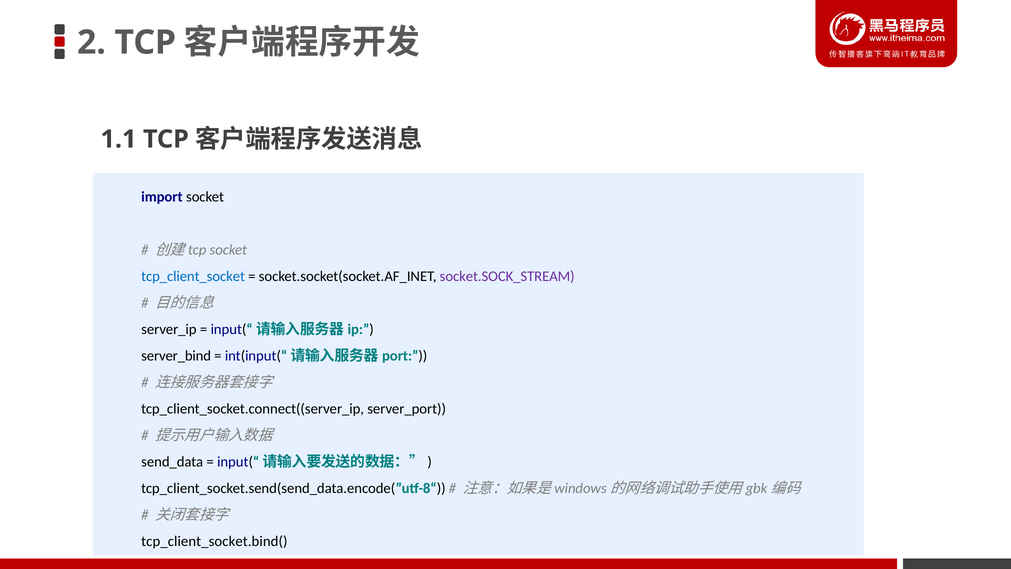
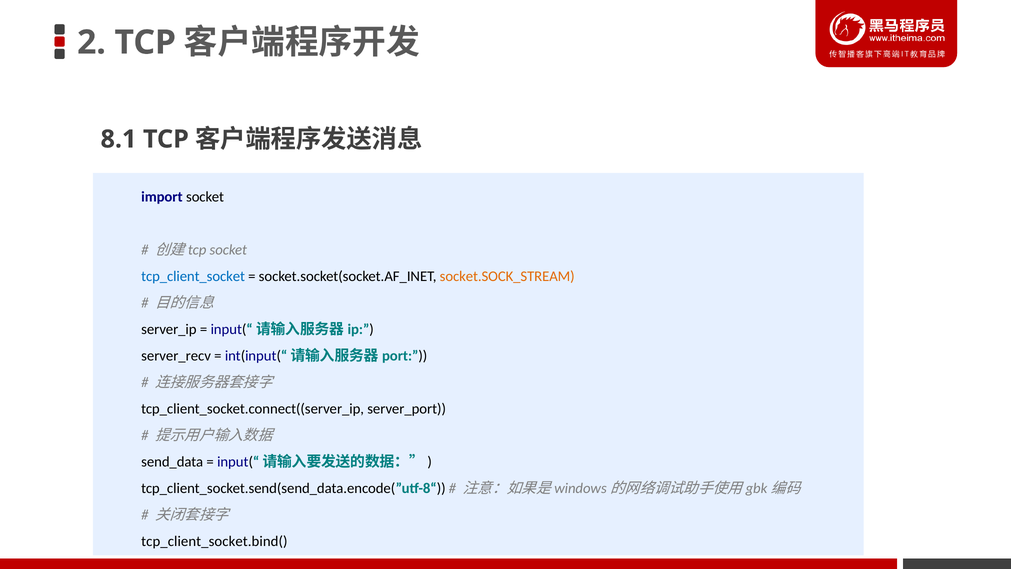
1.1: 1.1 -> 8.1 (118, 139)
socket.SOCK_STREAM colour: purple -> orange (507, 276)
server_bind: server_bind -> server_recv (176, 356)
